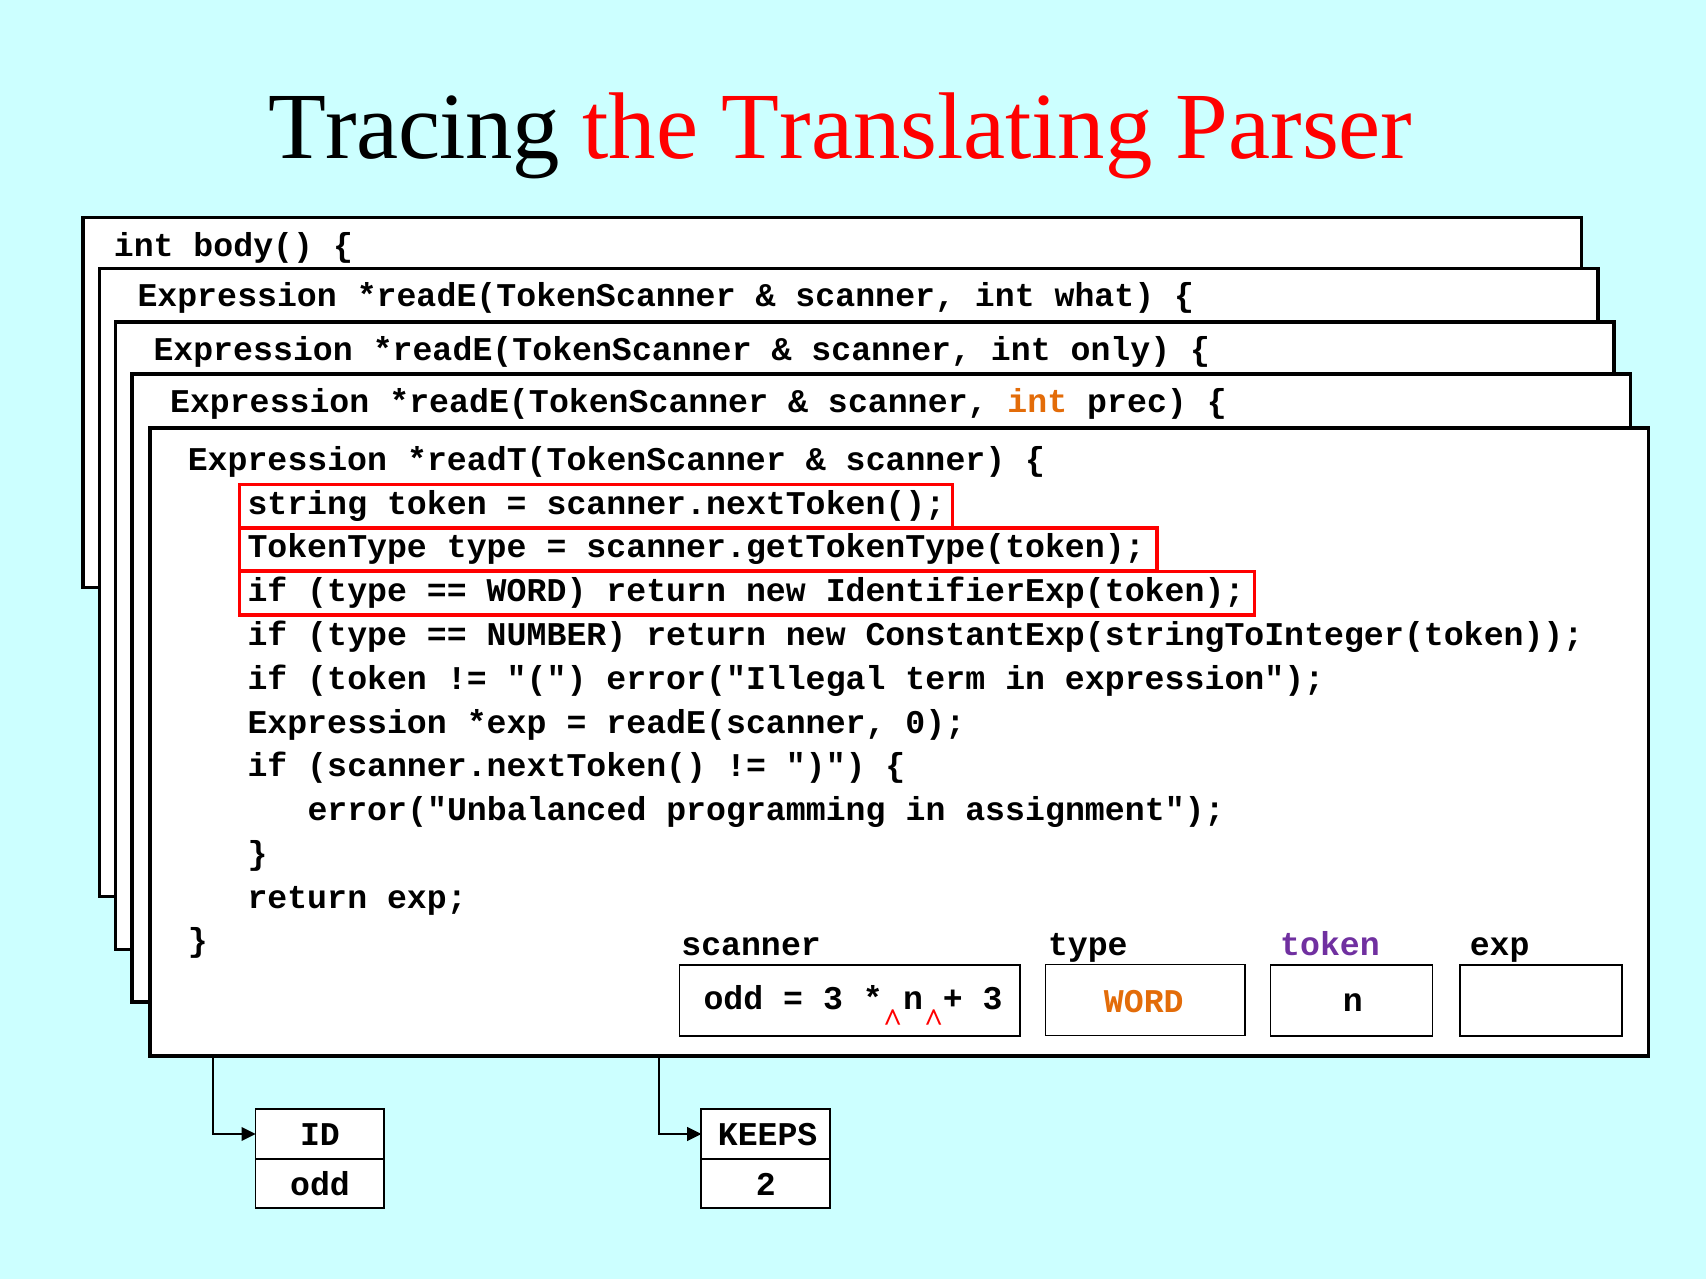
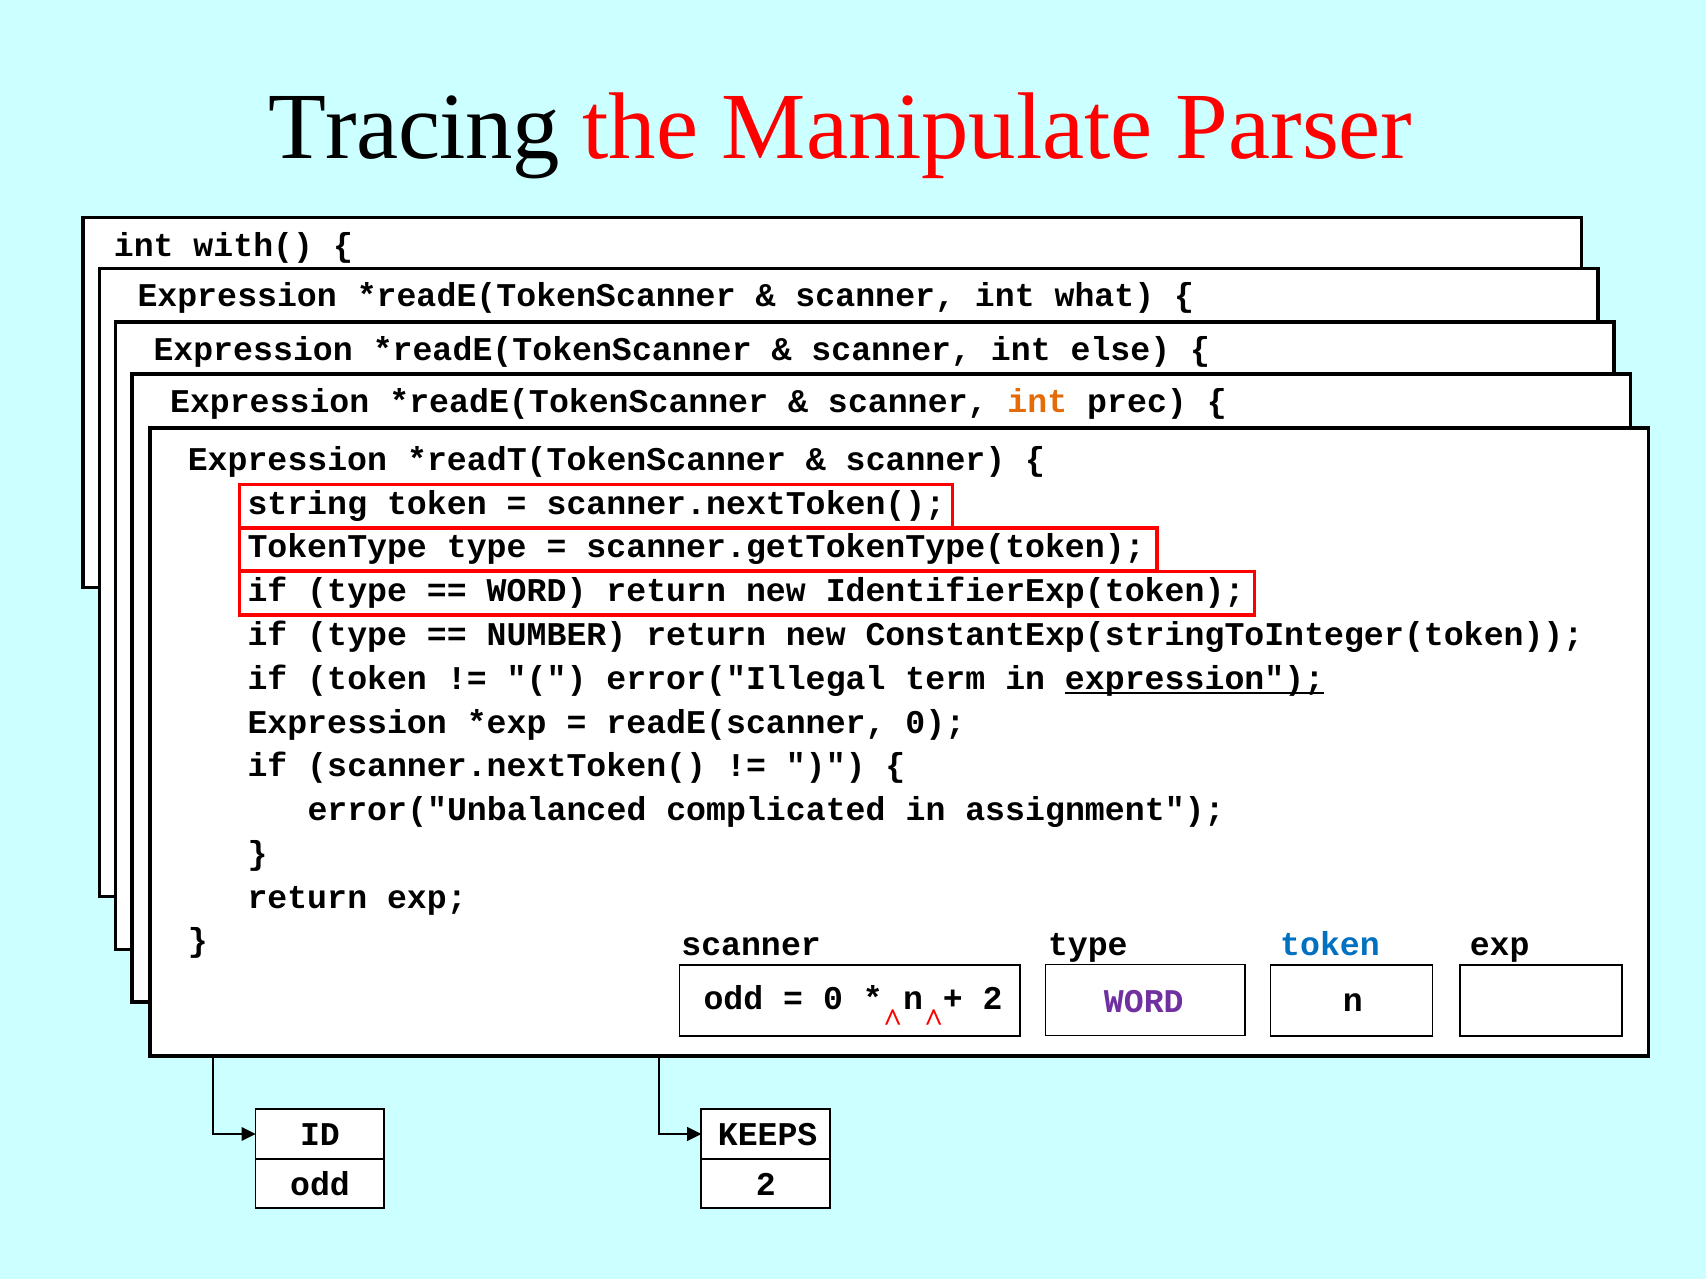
Translating: Translating -> Manipulate (937, 127)
body(: body( -> with( (253, 245)
only: only -> else (1120, 349)
expression underline: none -> present (1195, 679)
programming: programming -> complicated (776, 810)
token colour: purple -> blue (1330, 944)
3: 3 -> 0 (833, 999)
3: 3 -> 2 (993, 999)
WORD colour: orange -> purple (1144, 1002)
